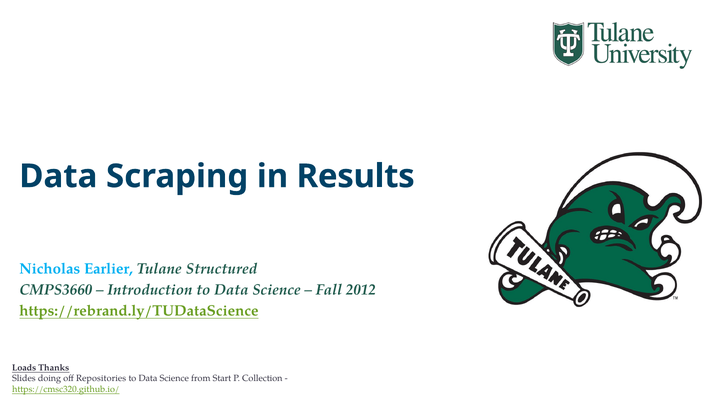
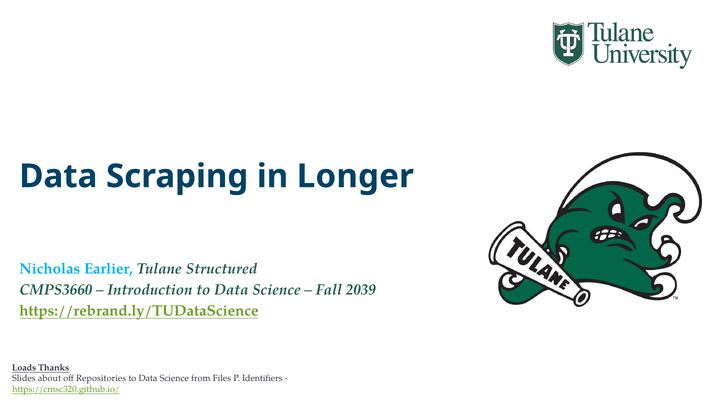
Results: Results -> Longer (355, 177)
2012: 2012 -> 2039 (361, 290)
doing: doing -> about (49, 379)
Start: Start -> Files (222, 379)
Collection: Collection -> Identifiers (262, 379)
